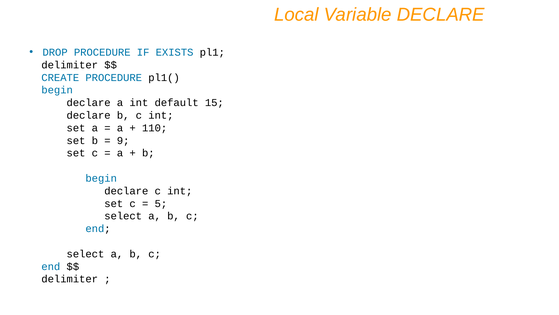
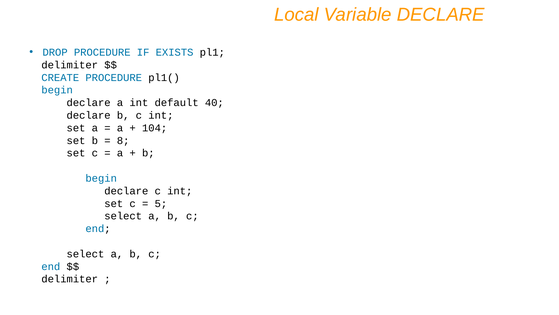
15: 15 -> 40 (214, 103)
110: 110 -> 104 (155, 128)
9: 9 -> 8 (123, 140)
